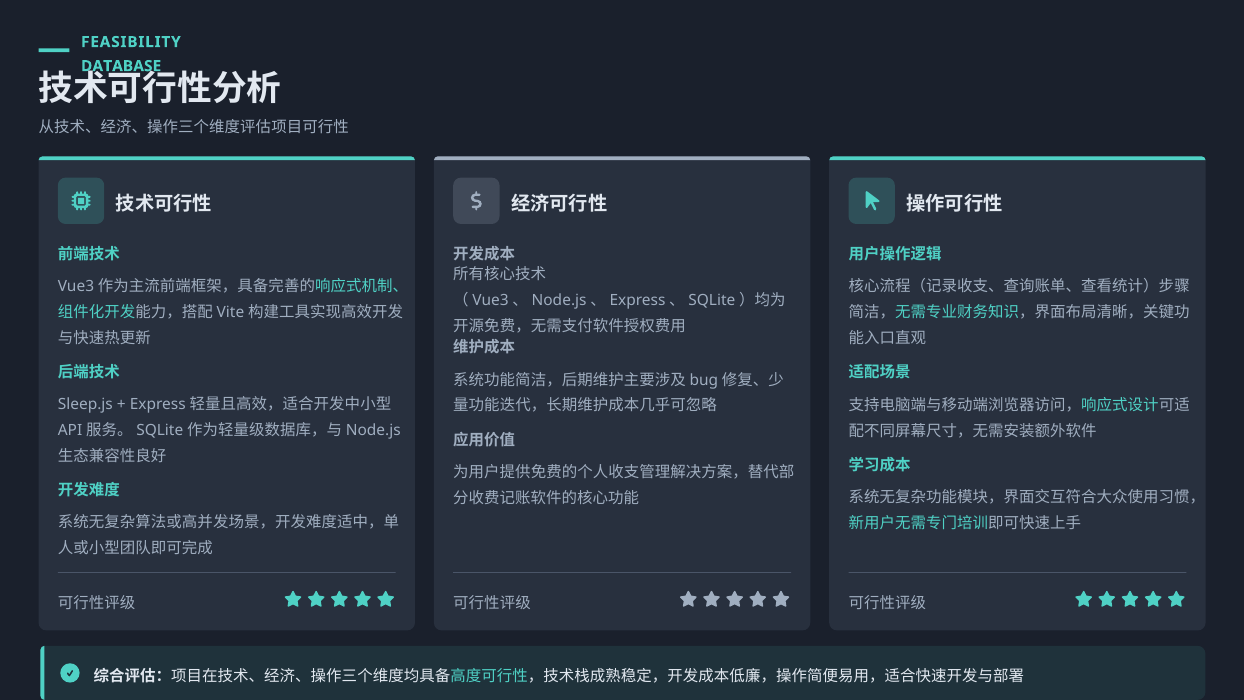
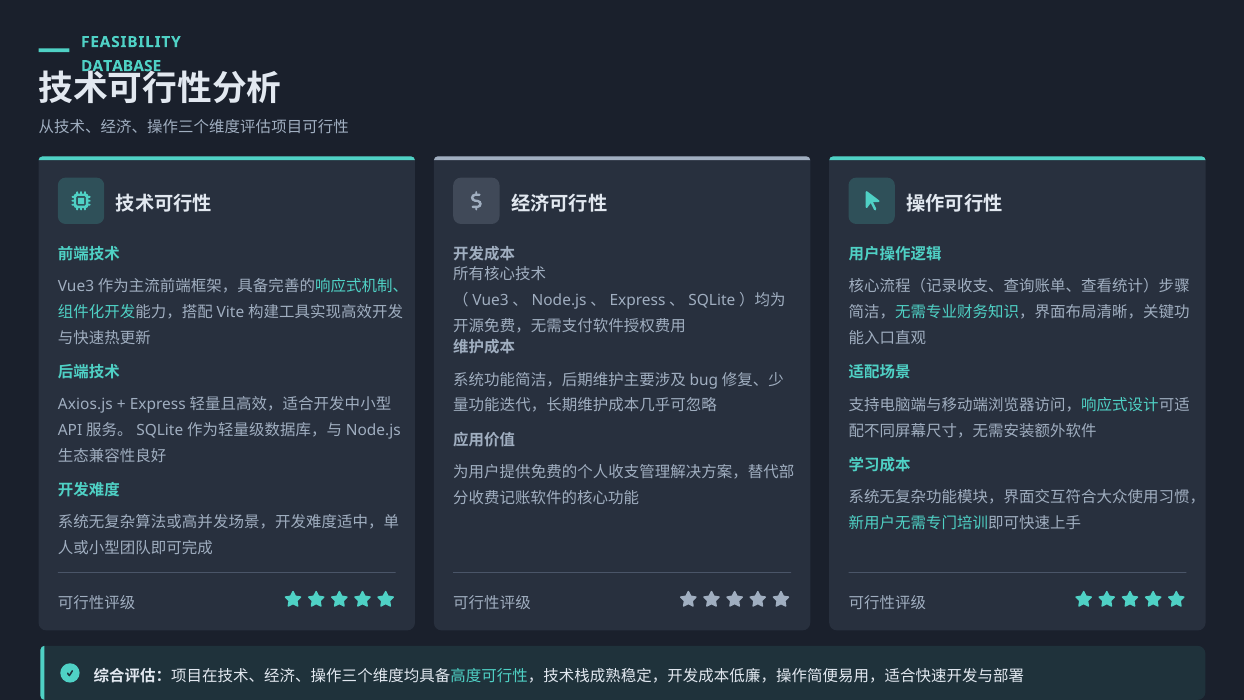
Sleep.js: Sleep.js -> Axios.js (85, 404)
